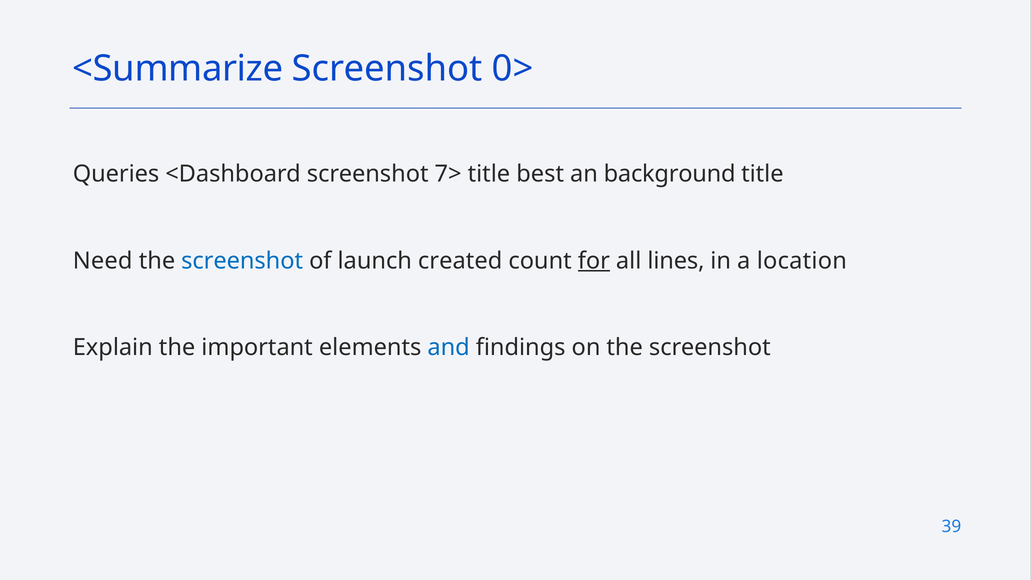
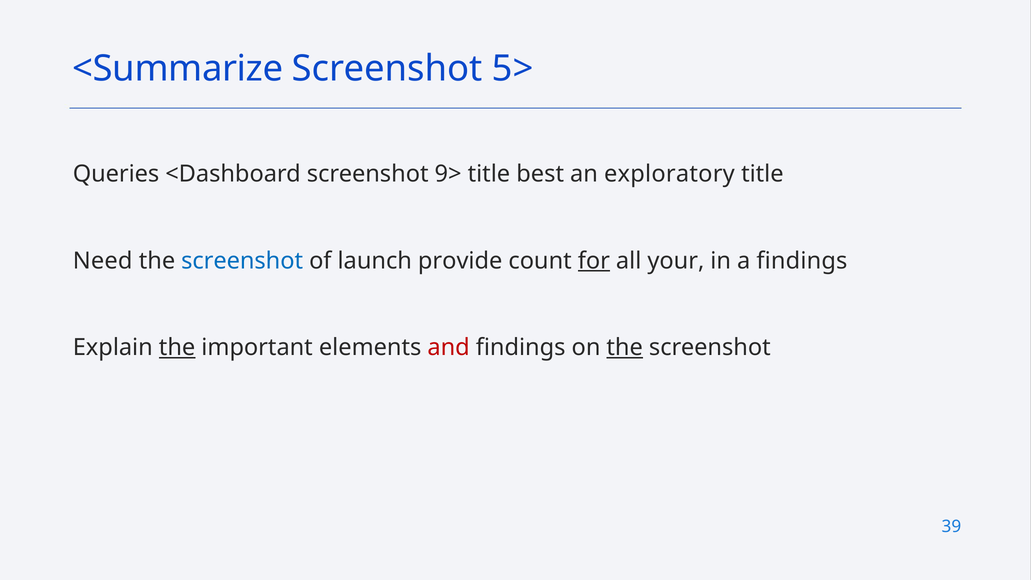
0>: 0> -> 5> (513, 69)
7>: 7> -> 9> (448, 174)
background: background -> exploratory (669, 174)
created: created -> provide (460, 261)
lines: lines -> your (676, 261)
a location: location -> findings (802, 261)
the underline: none -> present (177, 347)
and colour: blue -> red (449, 347)
the underline: none -> present (625, 347)
